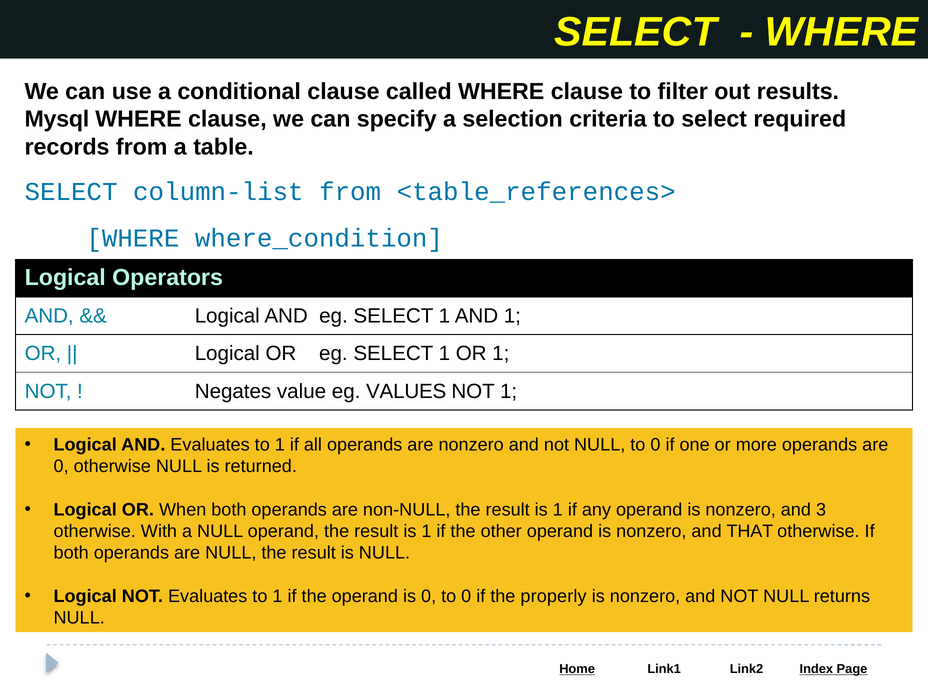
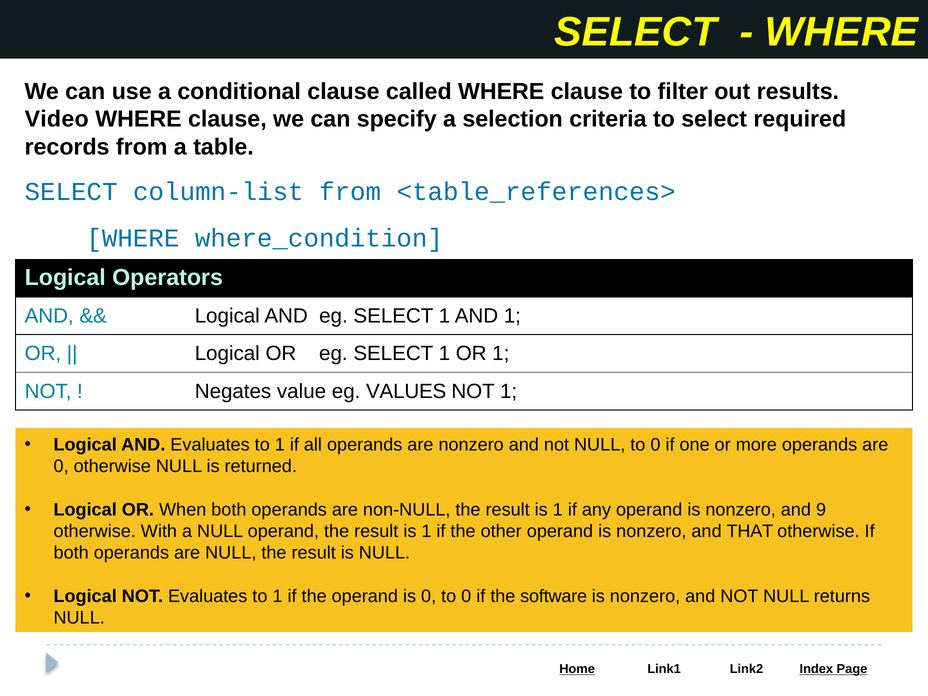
Mysql: Mysql -> Video (57, 119)
3: 3 -> 9 (821, 510)
properly: properly -> software (554, 596)
